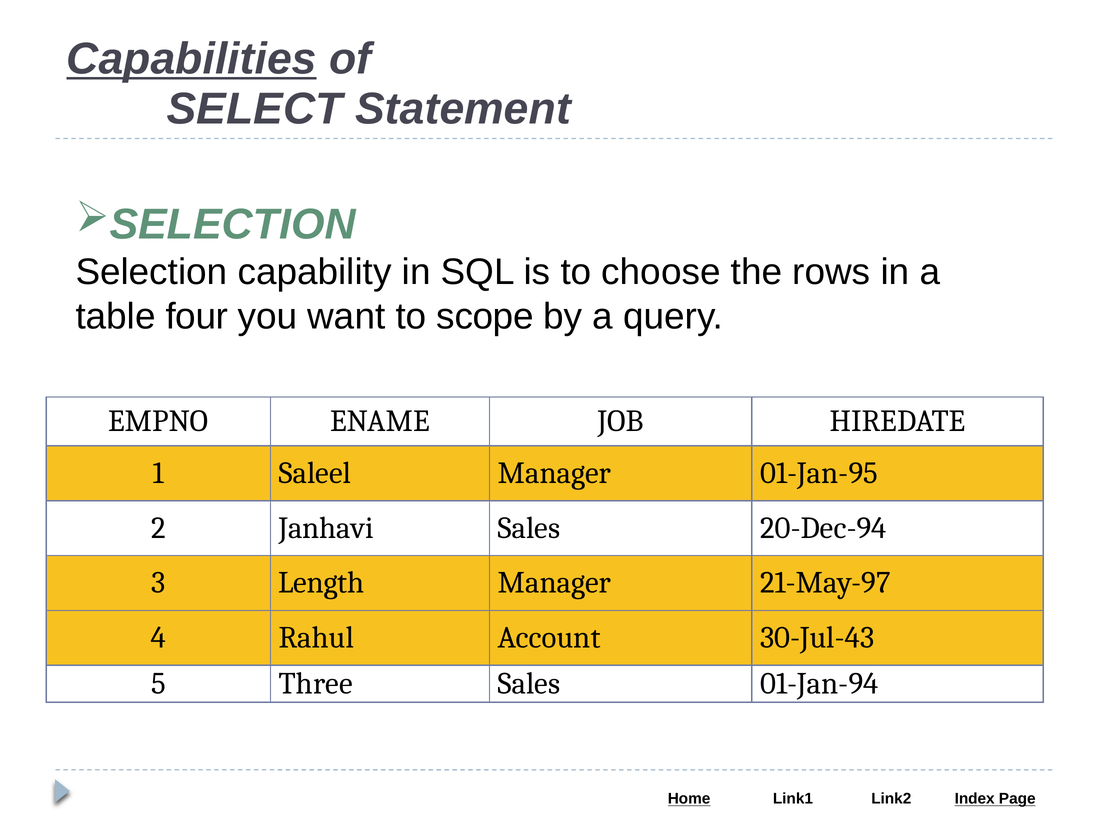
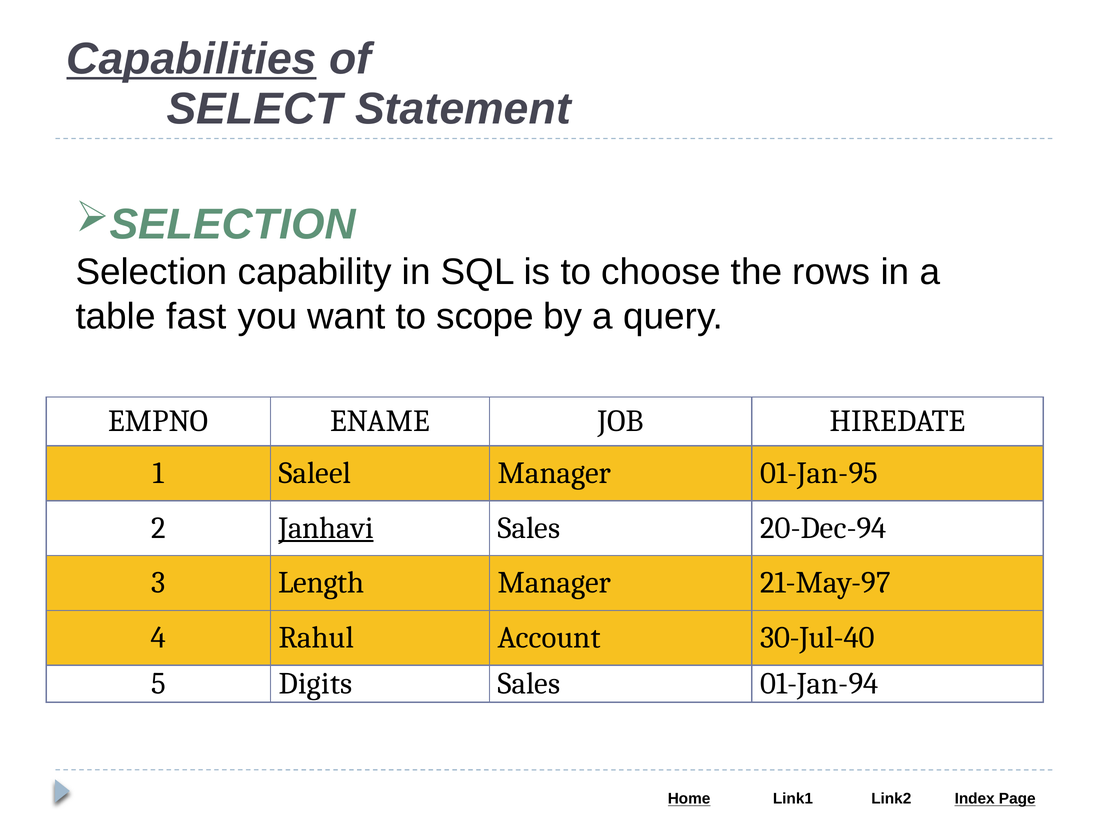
four: four -> fast (196, 316)
Janhavi underline: none -> present (326, 528)
30-Jul-43: 30-Jul-43 -> 30-Jul-40 (817, 638)
Three: Three -> Digits (316, 684)
